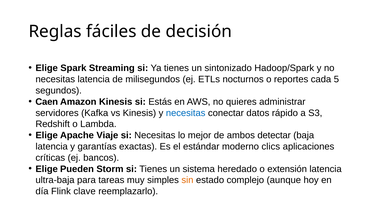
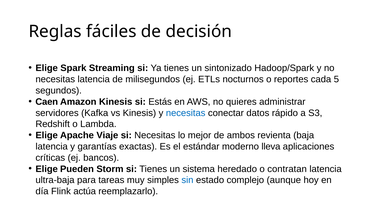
detectar: detectar -> revienta (274, 136)
clics: clics -> lleva (271, 147)
extensión: extensión -> contratan (287, 169)
sin colour: orange -> blue (187, 180)
clave: clave -> actúa (85, 192)
